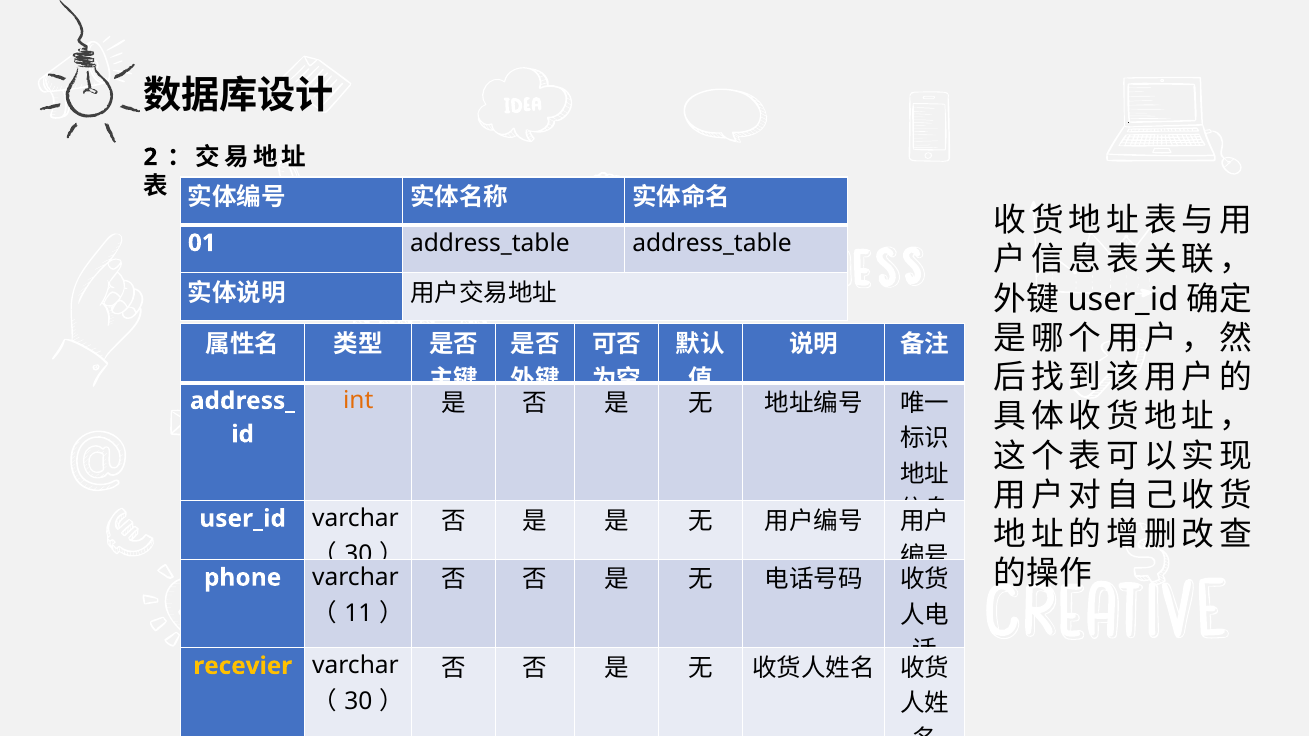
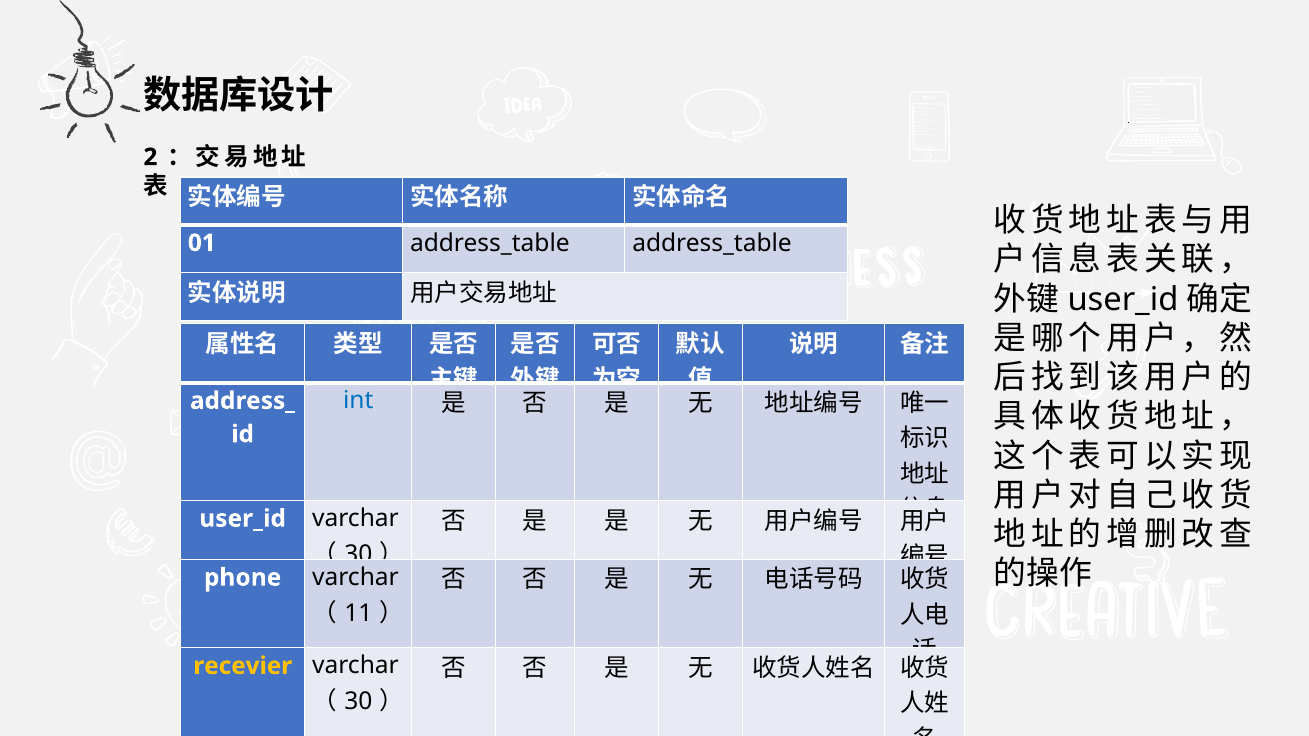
int colour: orange -> blue (358, 401)
